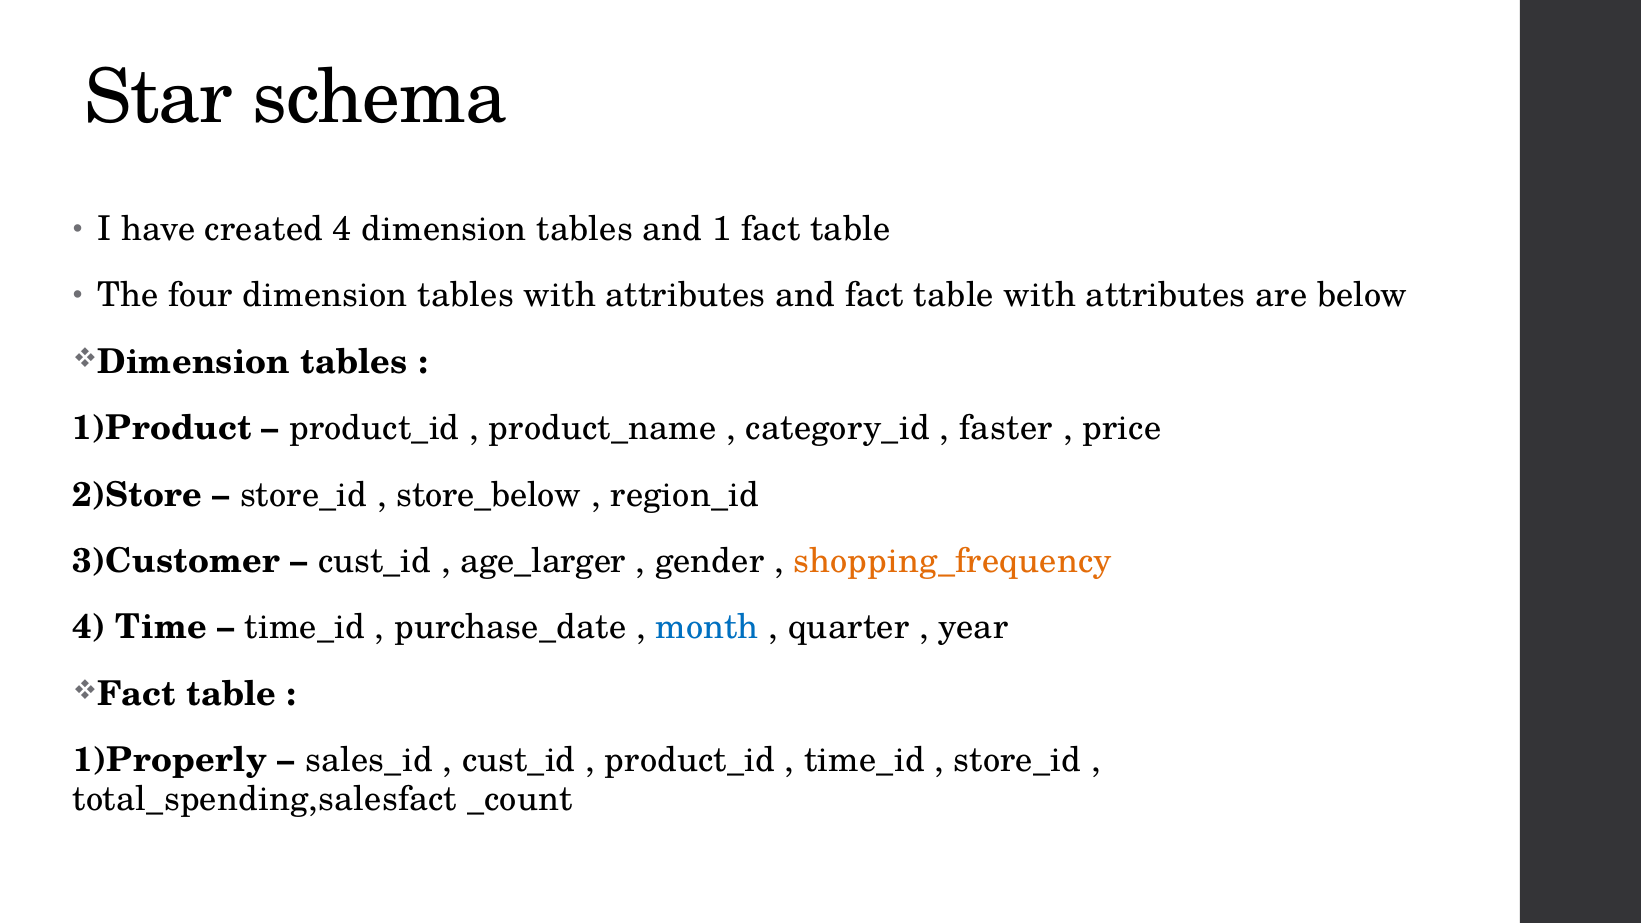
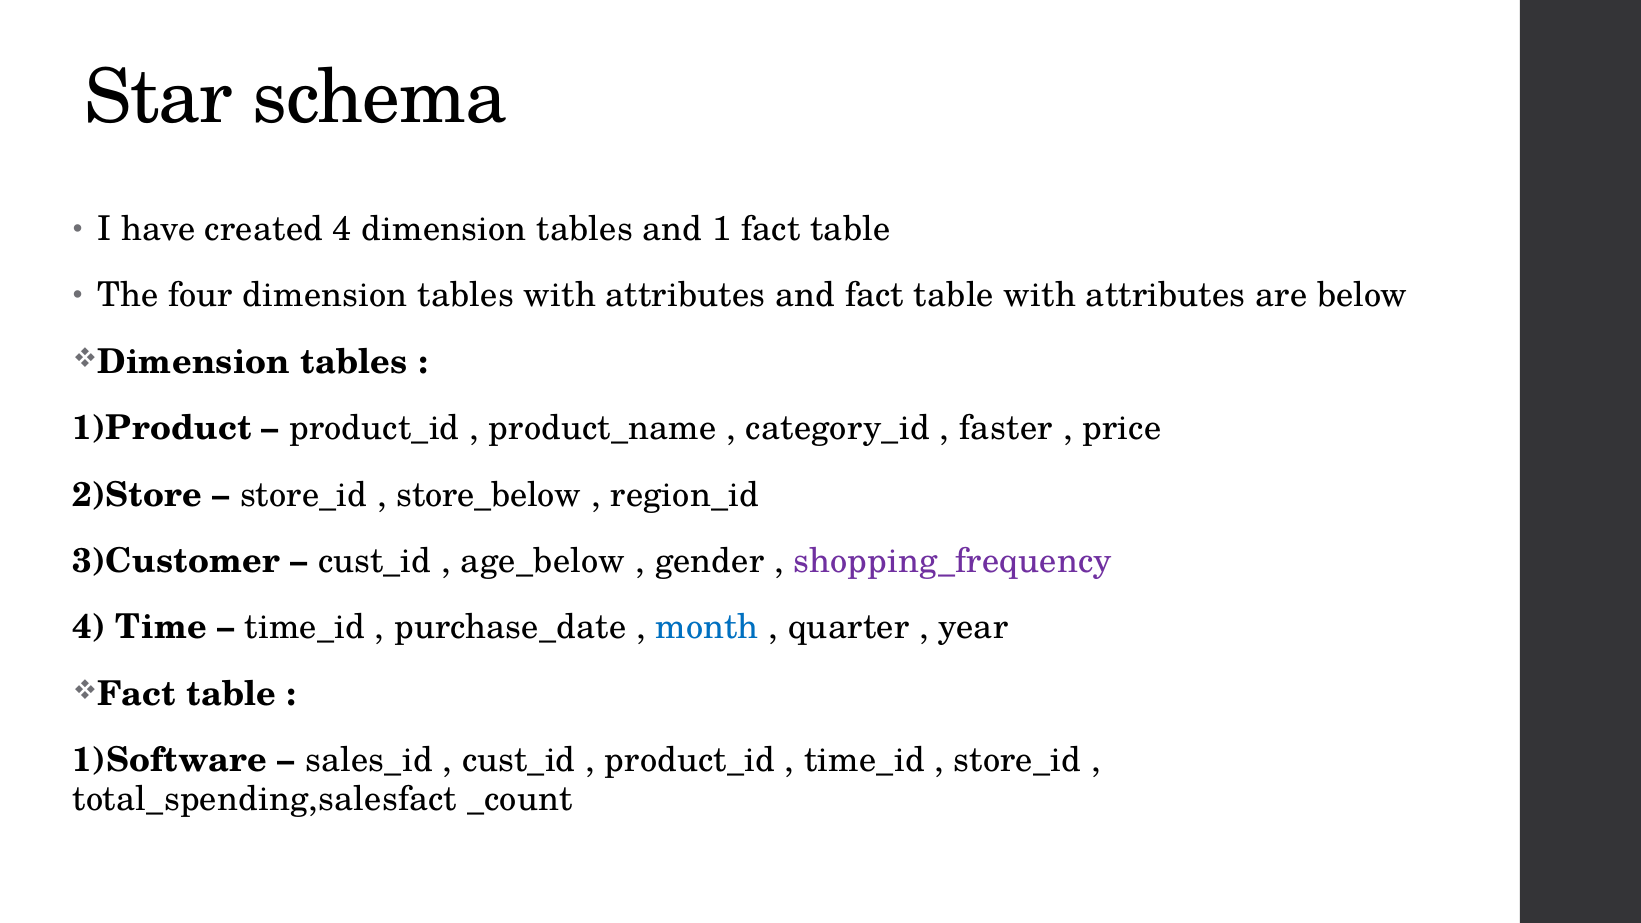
age_larger: age_larger -> age_below (543, 561)
shopping_frequency colour: orange -> purple (953, 561)
1)Properly: 1)Properly -> 1)Software (170, 761)
